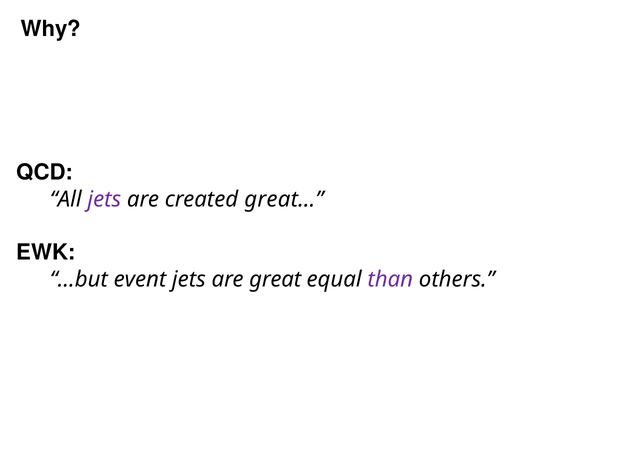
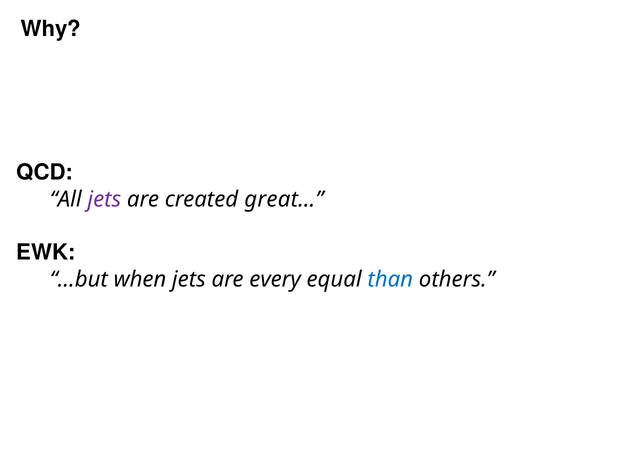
event: event -> when (140, 279)
great: great -> every (275, 279)
than colour: purple -> blue (390, 279)
